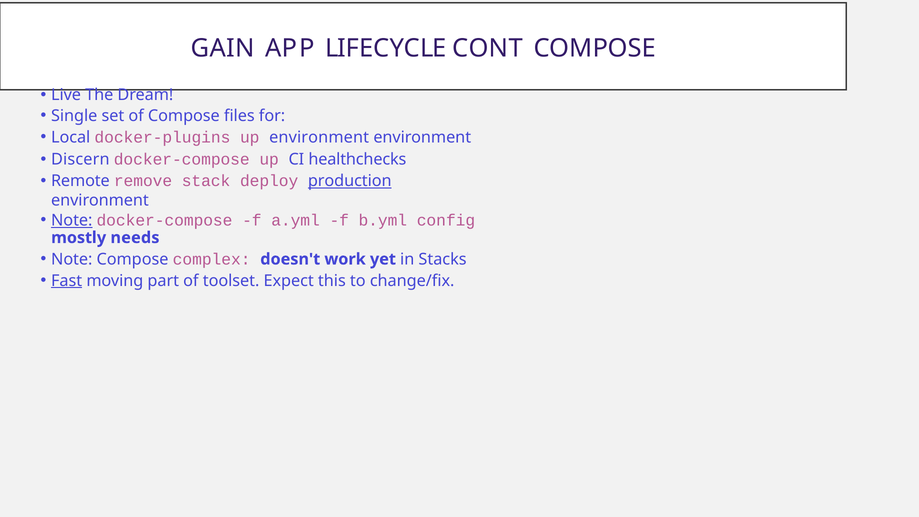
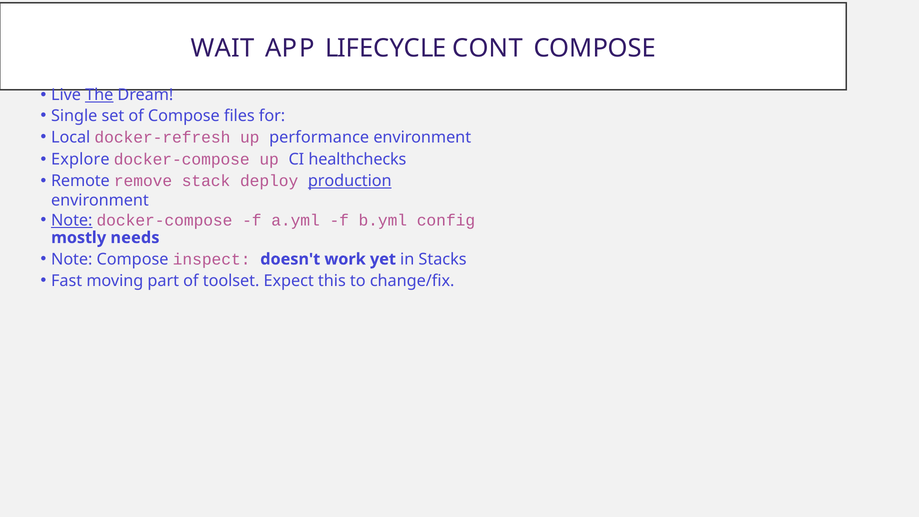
GAIN: GAIN -> WAIT (223, 48)
The underline: none -> present (99, 95)
docker-plugins: docker-plugins -> docker-refresh (162, 137)
up environment: environment -> performance (319, 137)
Discern: Discern -> Explore (80, 160)
complex: complex -> inspect (212, 259)
Fast underline: present -> none (67, 281)
